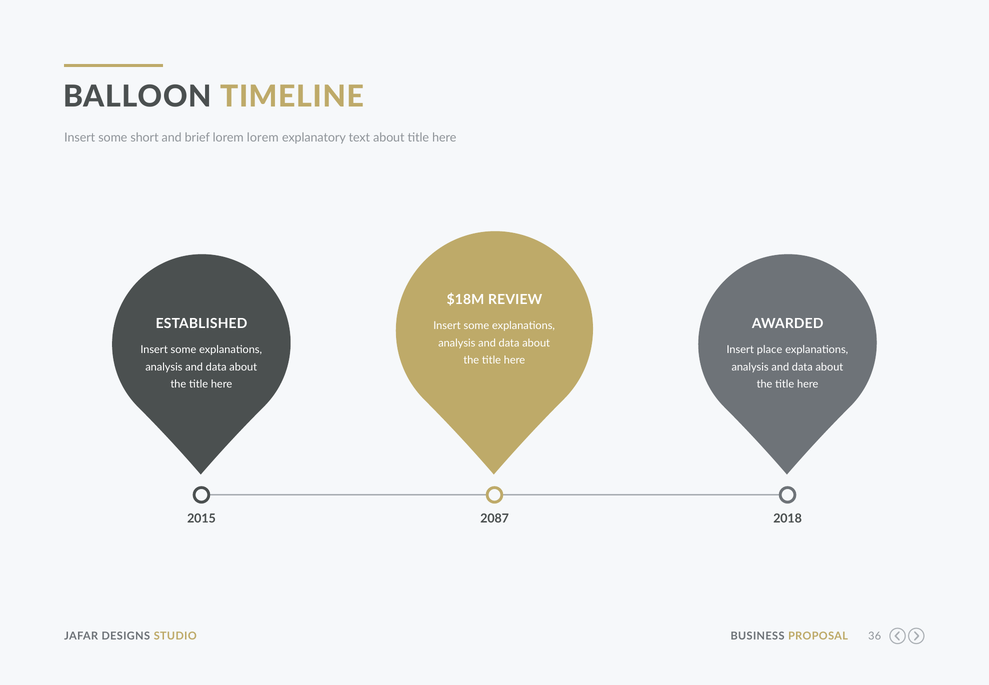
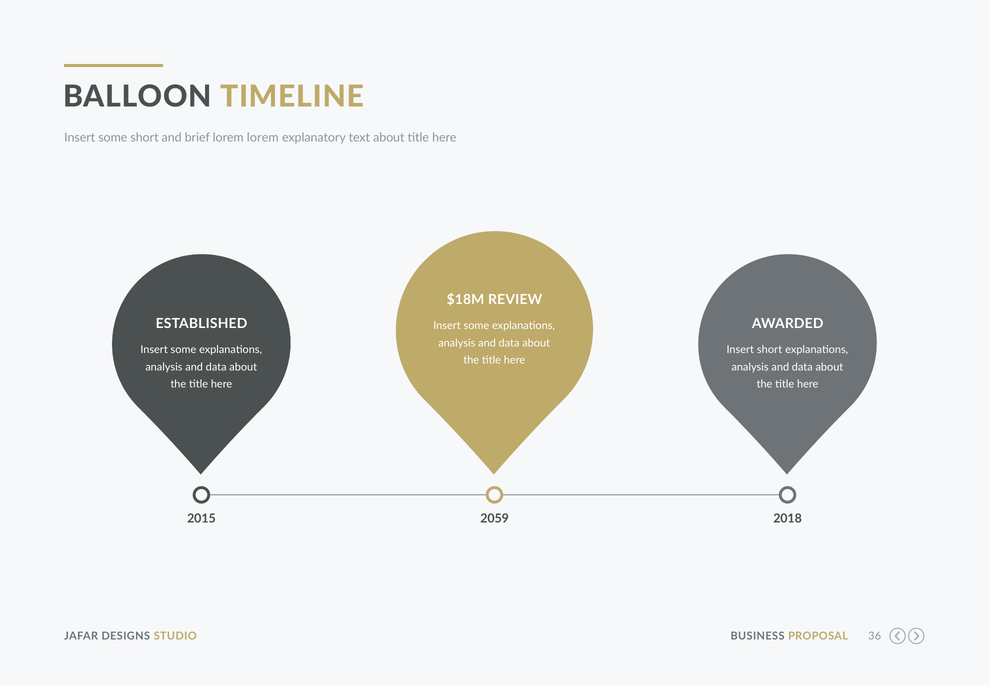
Insert place: place -> short (770, 350)
2087: 2087 -> 2059 (495, 518)
